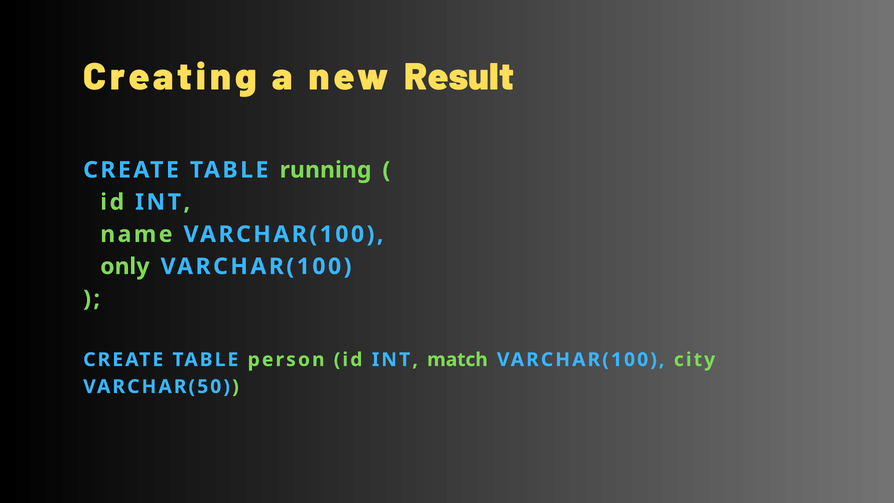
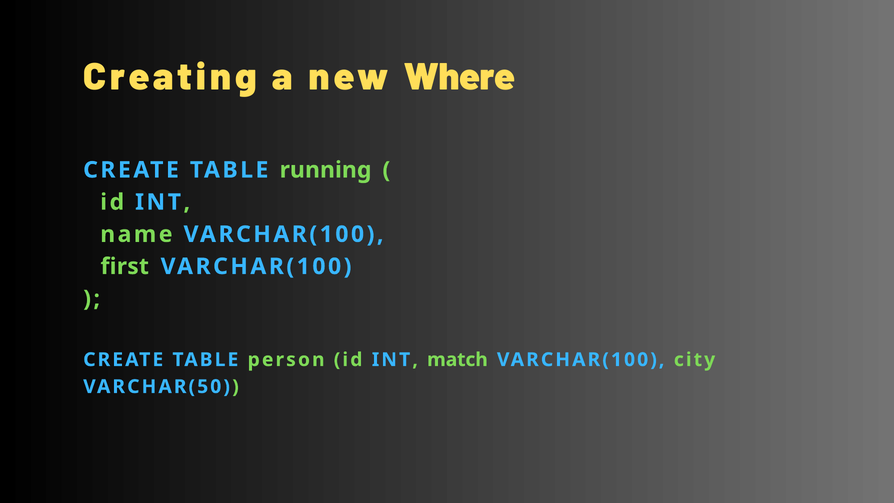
Result: Result -> Where (459, 77)
only: only -> first (125, 266)
